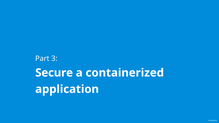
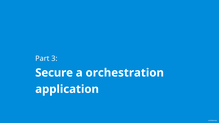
containerized: containerized -> orchestration (125, 73)
